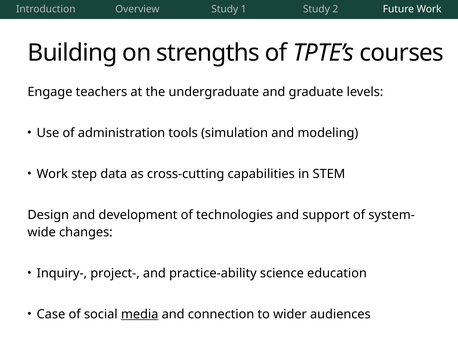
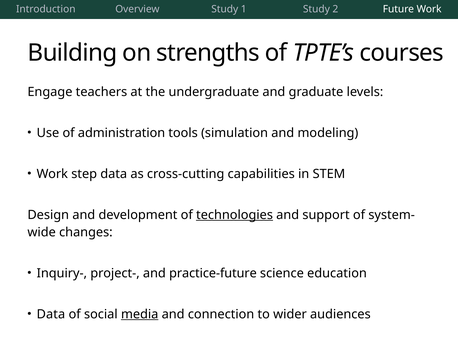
technologies underline: none -> present (235, 215)
practice-ability: practice-ability -> practice-future (213, 273)
Case: Case -> Data (51, 314)
